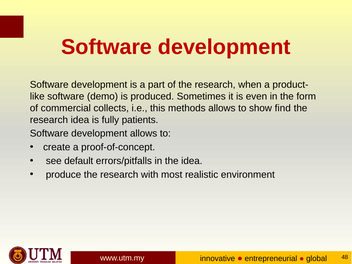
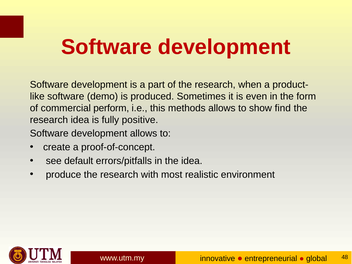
collects: collects -> perform (111, 108)
patients: patients -> positive (140, 120)
